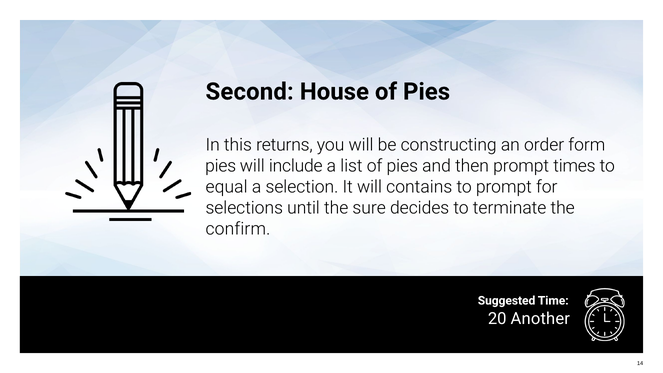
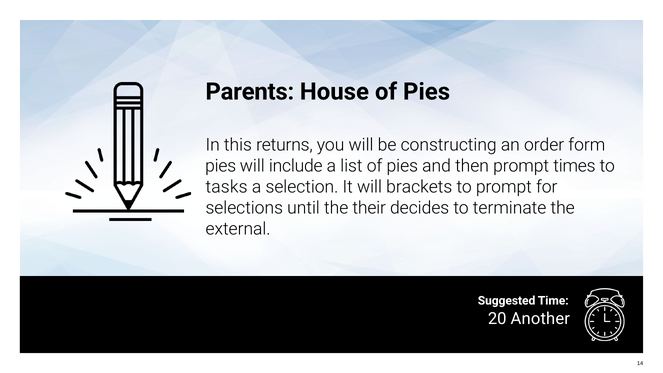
Second: Second -> Parents (250, 92)
equal: equal -> tasks (227, 187)
contains: contains -> brackets (419, 187)
sure: sure -> their (369, 208)
confirm: confirm -> external (238, 229)
